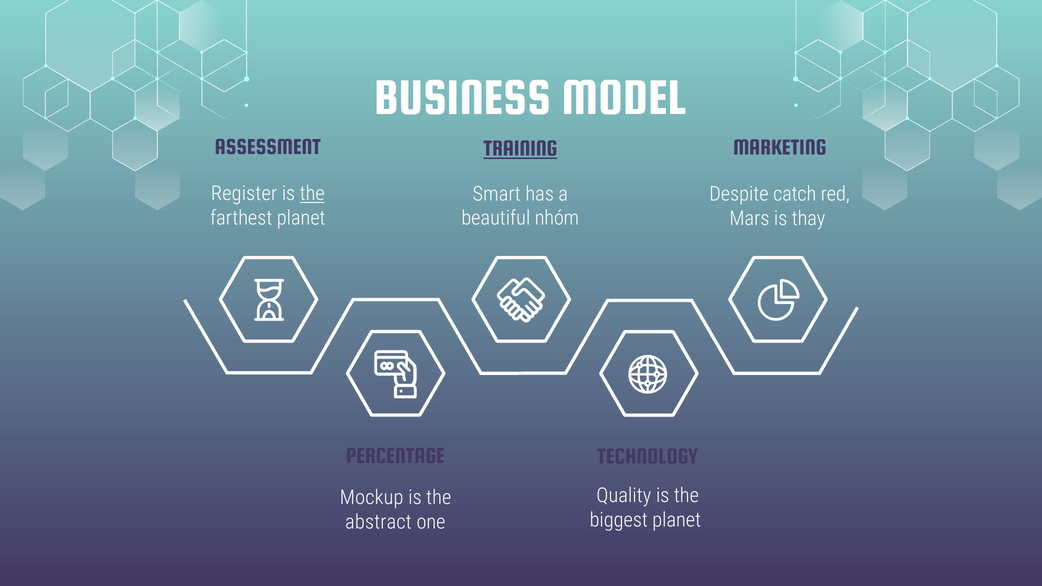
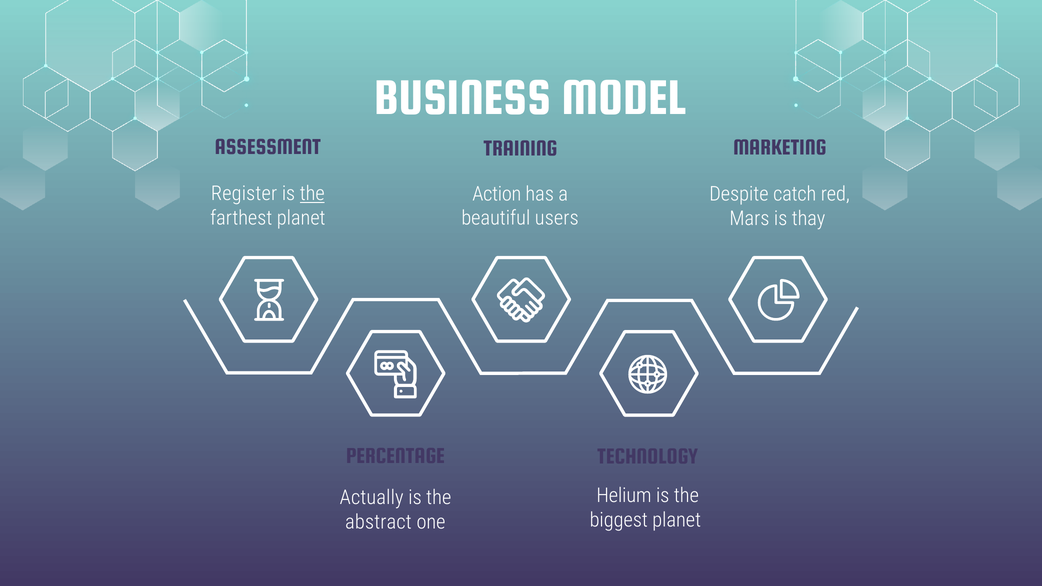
TRAINING underline: present -> none (520, 148)
Smart: Smart -> Action (497, 194)
nhóm: nhóm -> users (557, 218)
Quality: Quality -> Helium (624, 496)
Mockup: Mockup -> Actually (372, 498)
